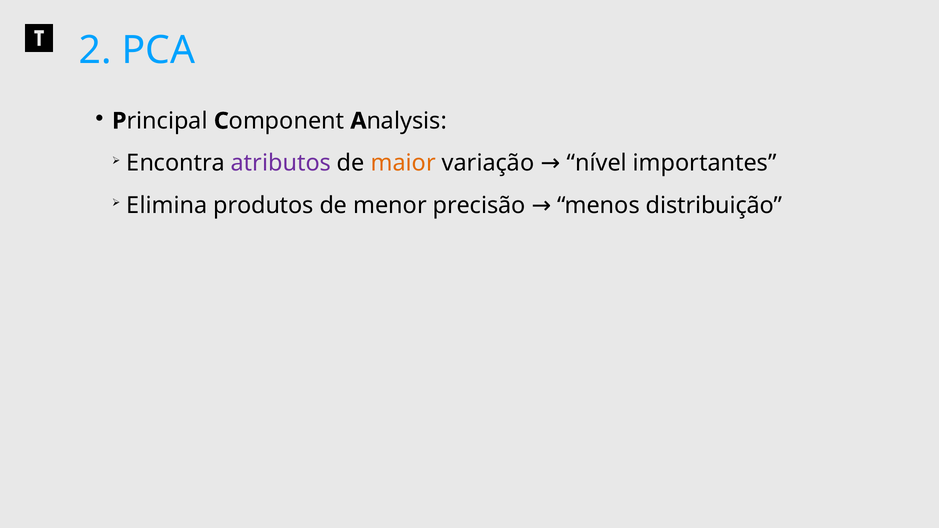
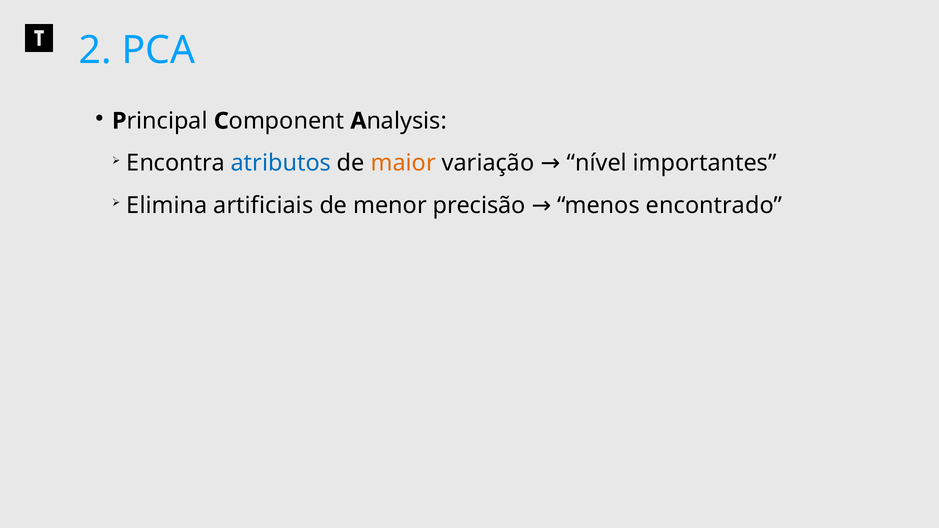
atributos colour: purple -> blue (281, 163)
produtos: produtos -> artificiais (263, 205)
distribuição: distribuição -> encontrado (714, 205)
